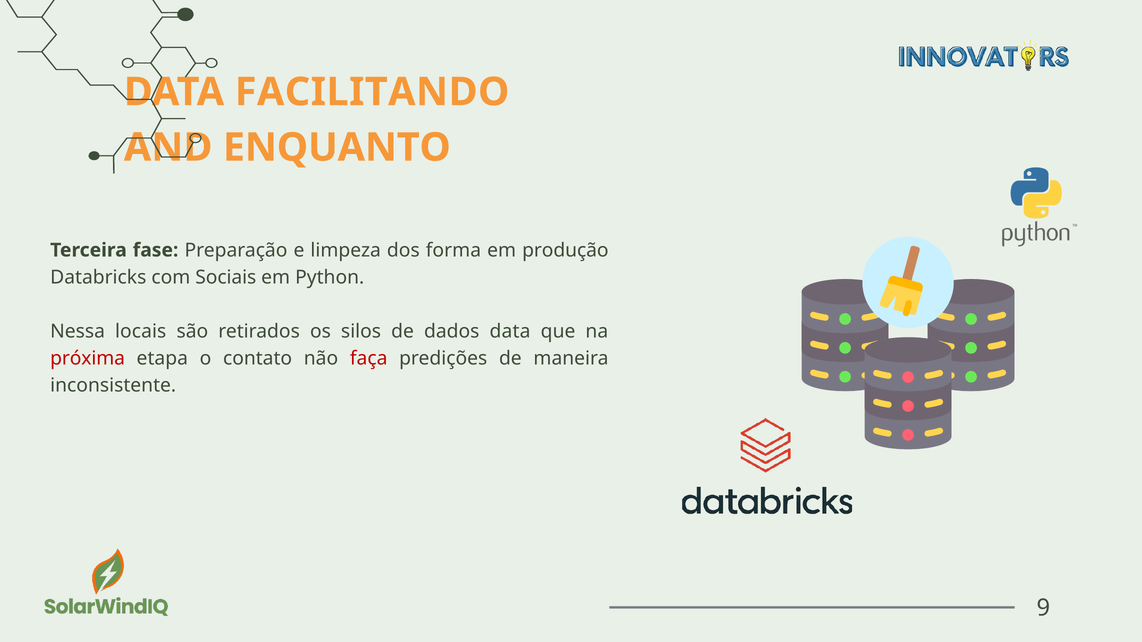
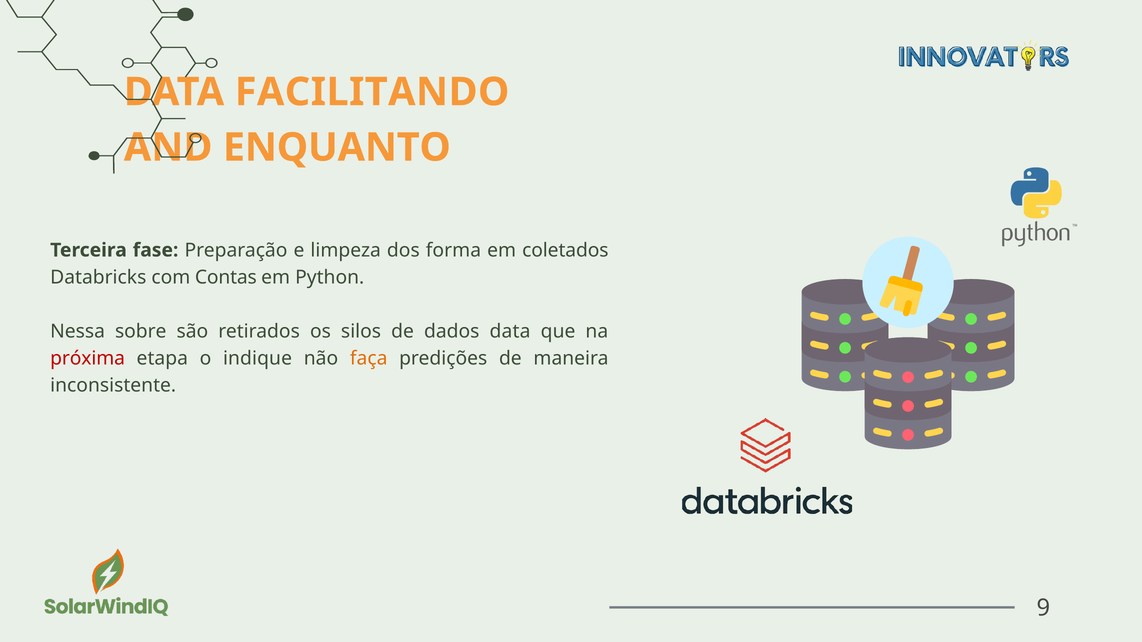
produção: produção -> coletados (565, 250)
Sociais: Sociais -> Contas (226, 277)
locais: locais -> sobre (141, 331)
contato: contato -> indique (258, 358)
faça colour: red -> orange (369, 358)
